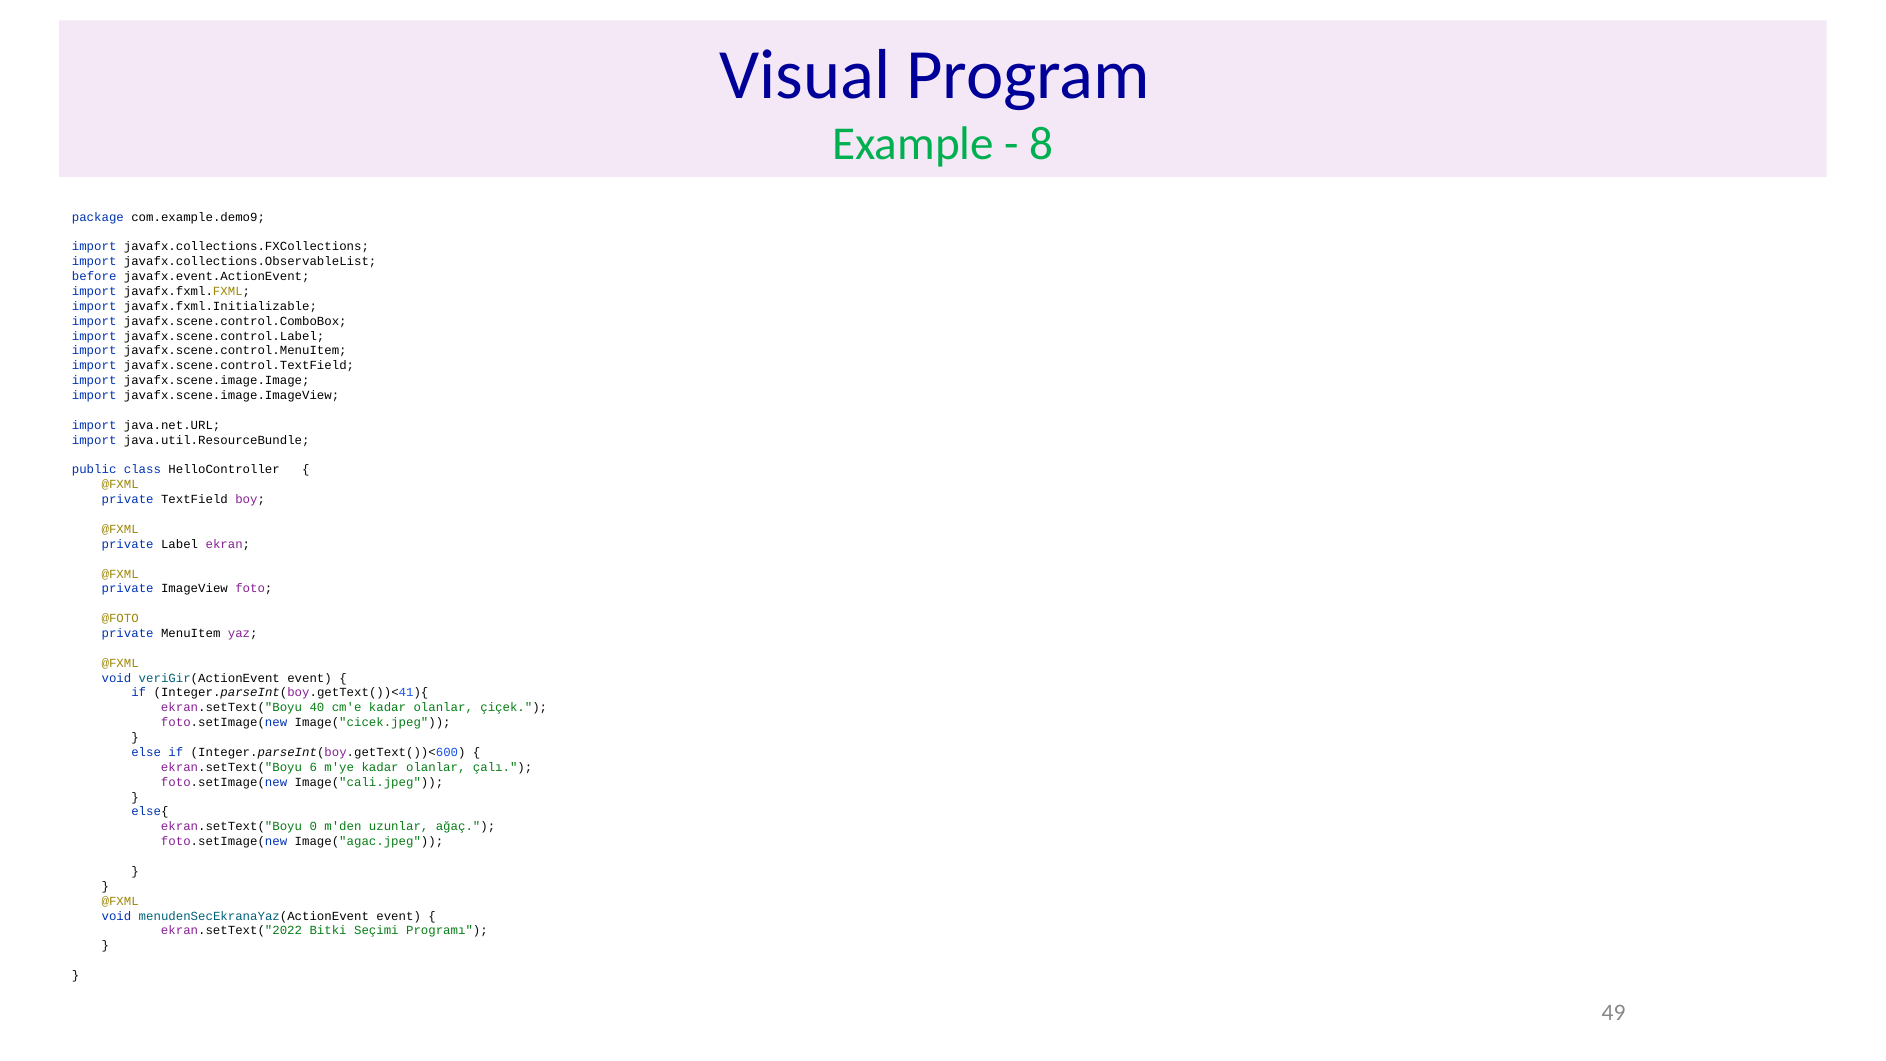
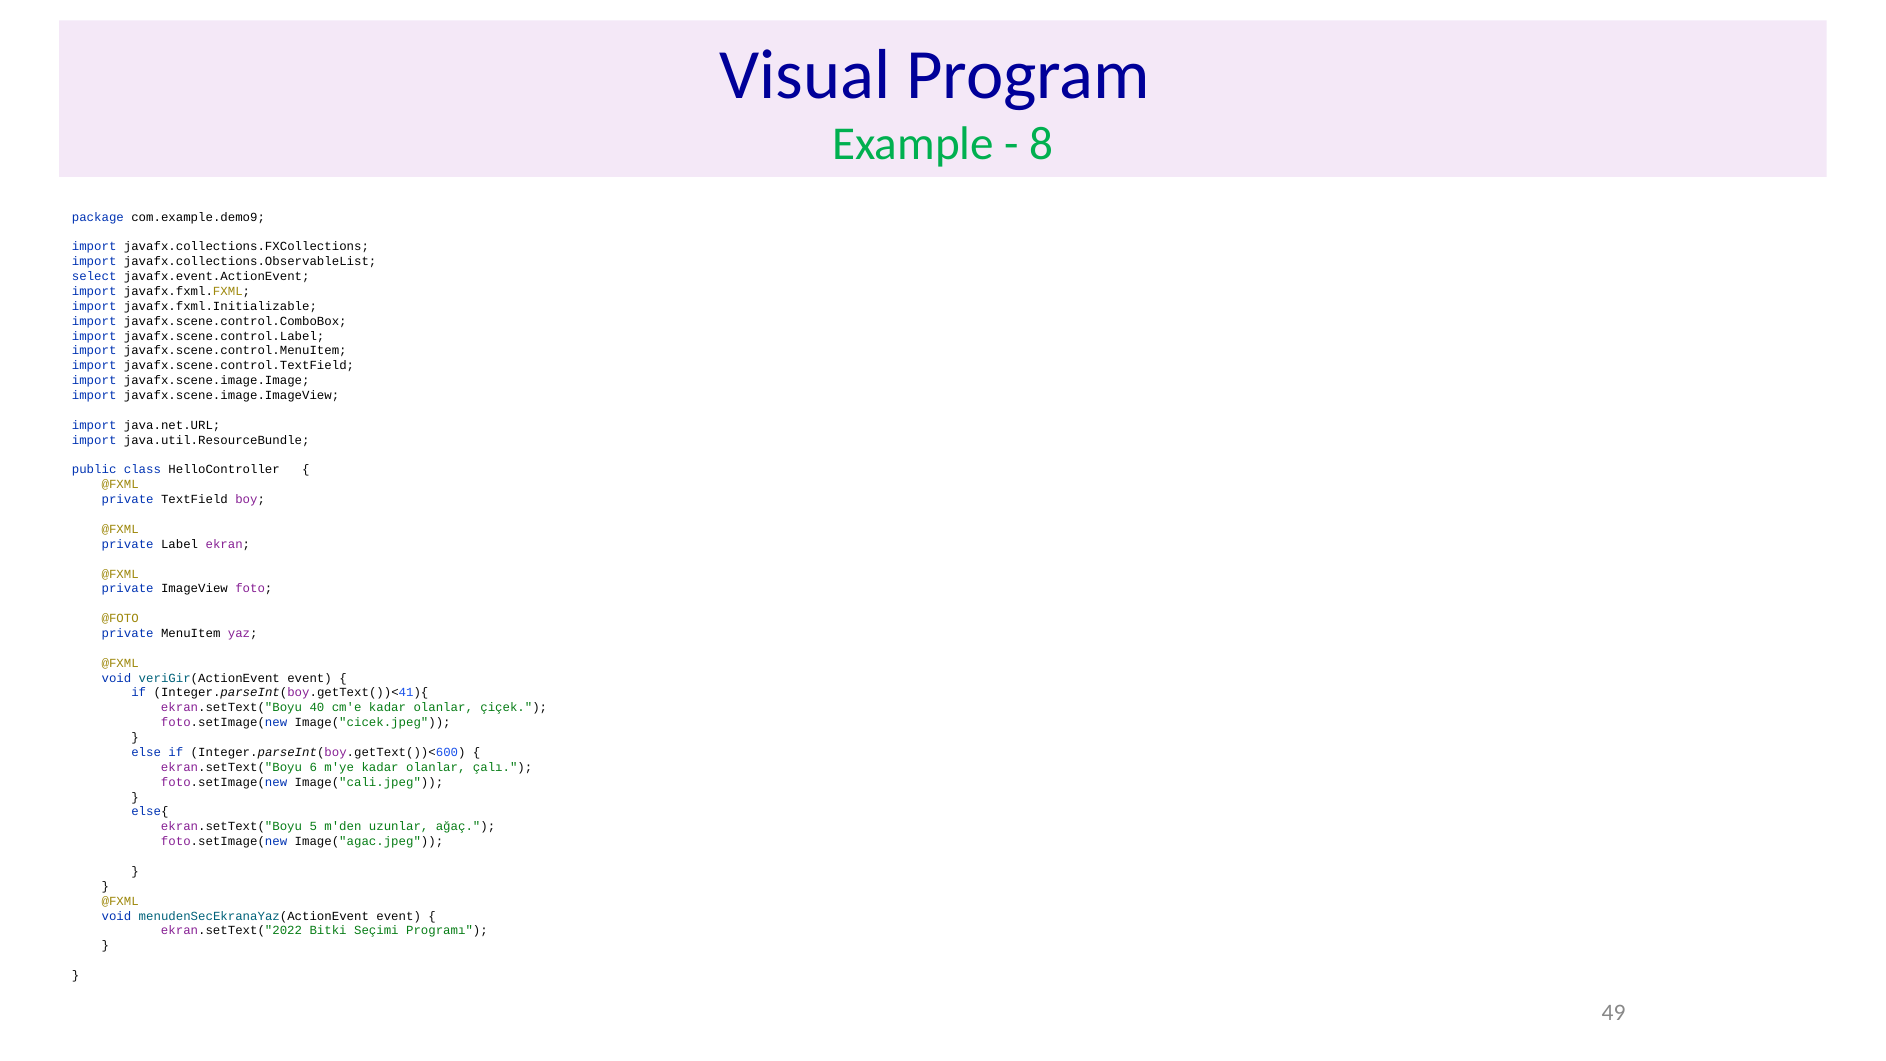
before: before -> select (94, 276)
0: 0 -> 5 (313, 827)
